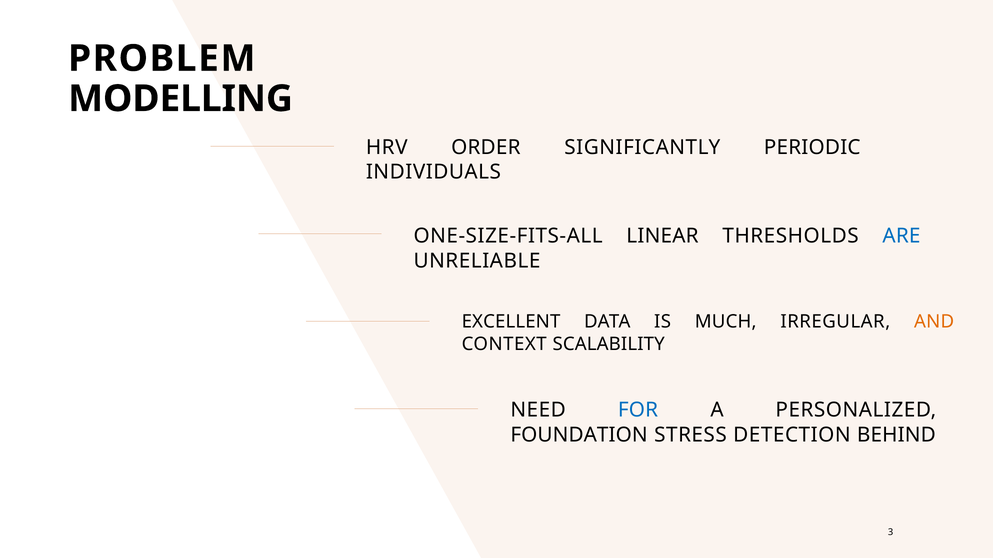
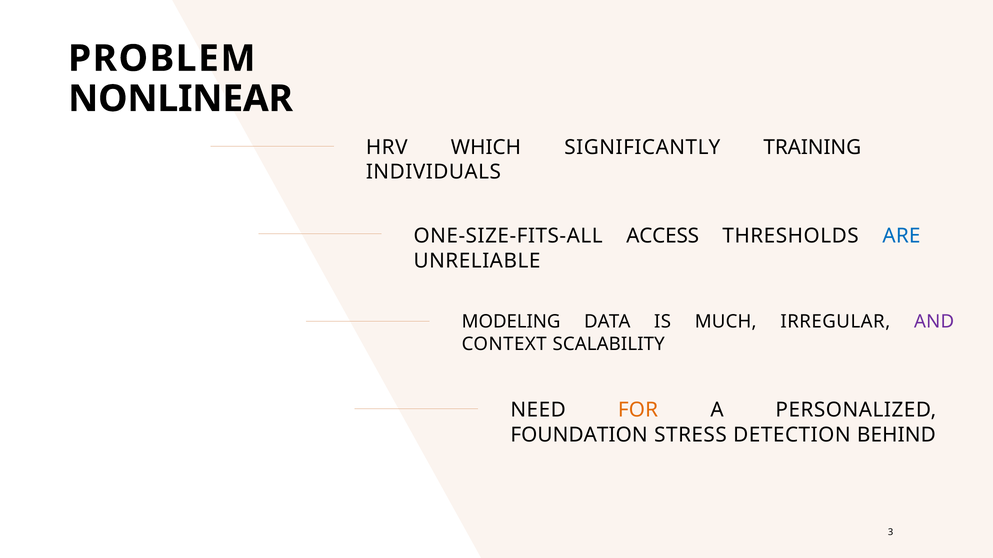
MODELLING: MODELLING -> NONLINEAR (180, 99)
ORDER: ORDER -> WHICH (486, 147)
PERIODIC: PERIODIC -> TRAINING (812, 147)
LINEAR: LINEAR -> ACCESS (663, 236)
EXCELLENT: EXCELLENT -> MODELING (511, 322)
AND colour: orange -> purple (934, 322)
FOR colour: blue -> orange (638, 411)
